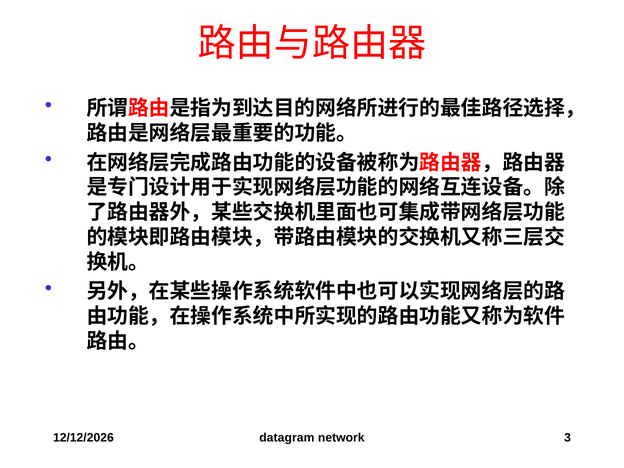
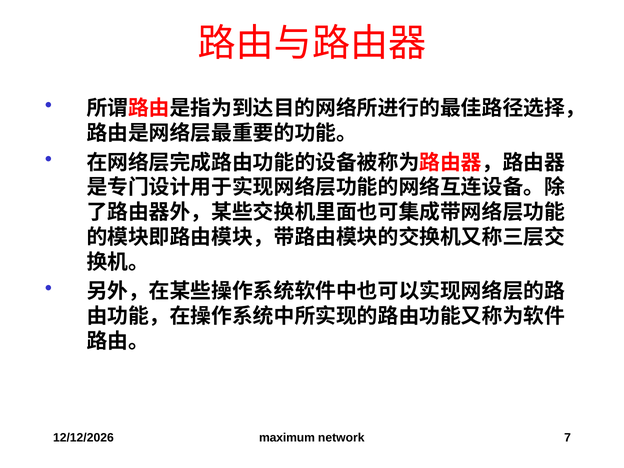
datagram: datagram -> maximum (287, 438)
3: 3 -> 7 (568, 438)
